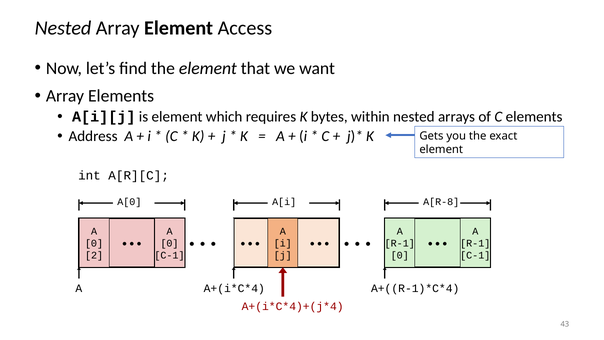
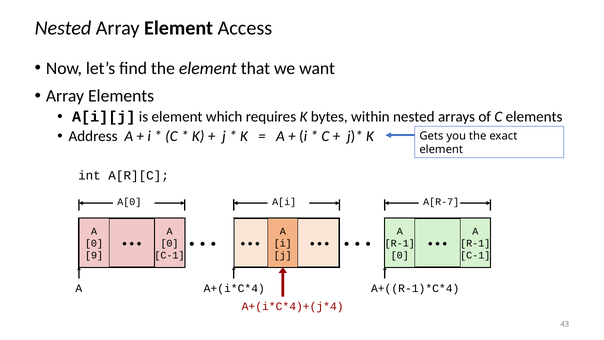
A[R-8: A[R-8 -> A[R-7 (441, 202)
2: 2 -> 9 (94, 255)
